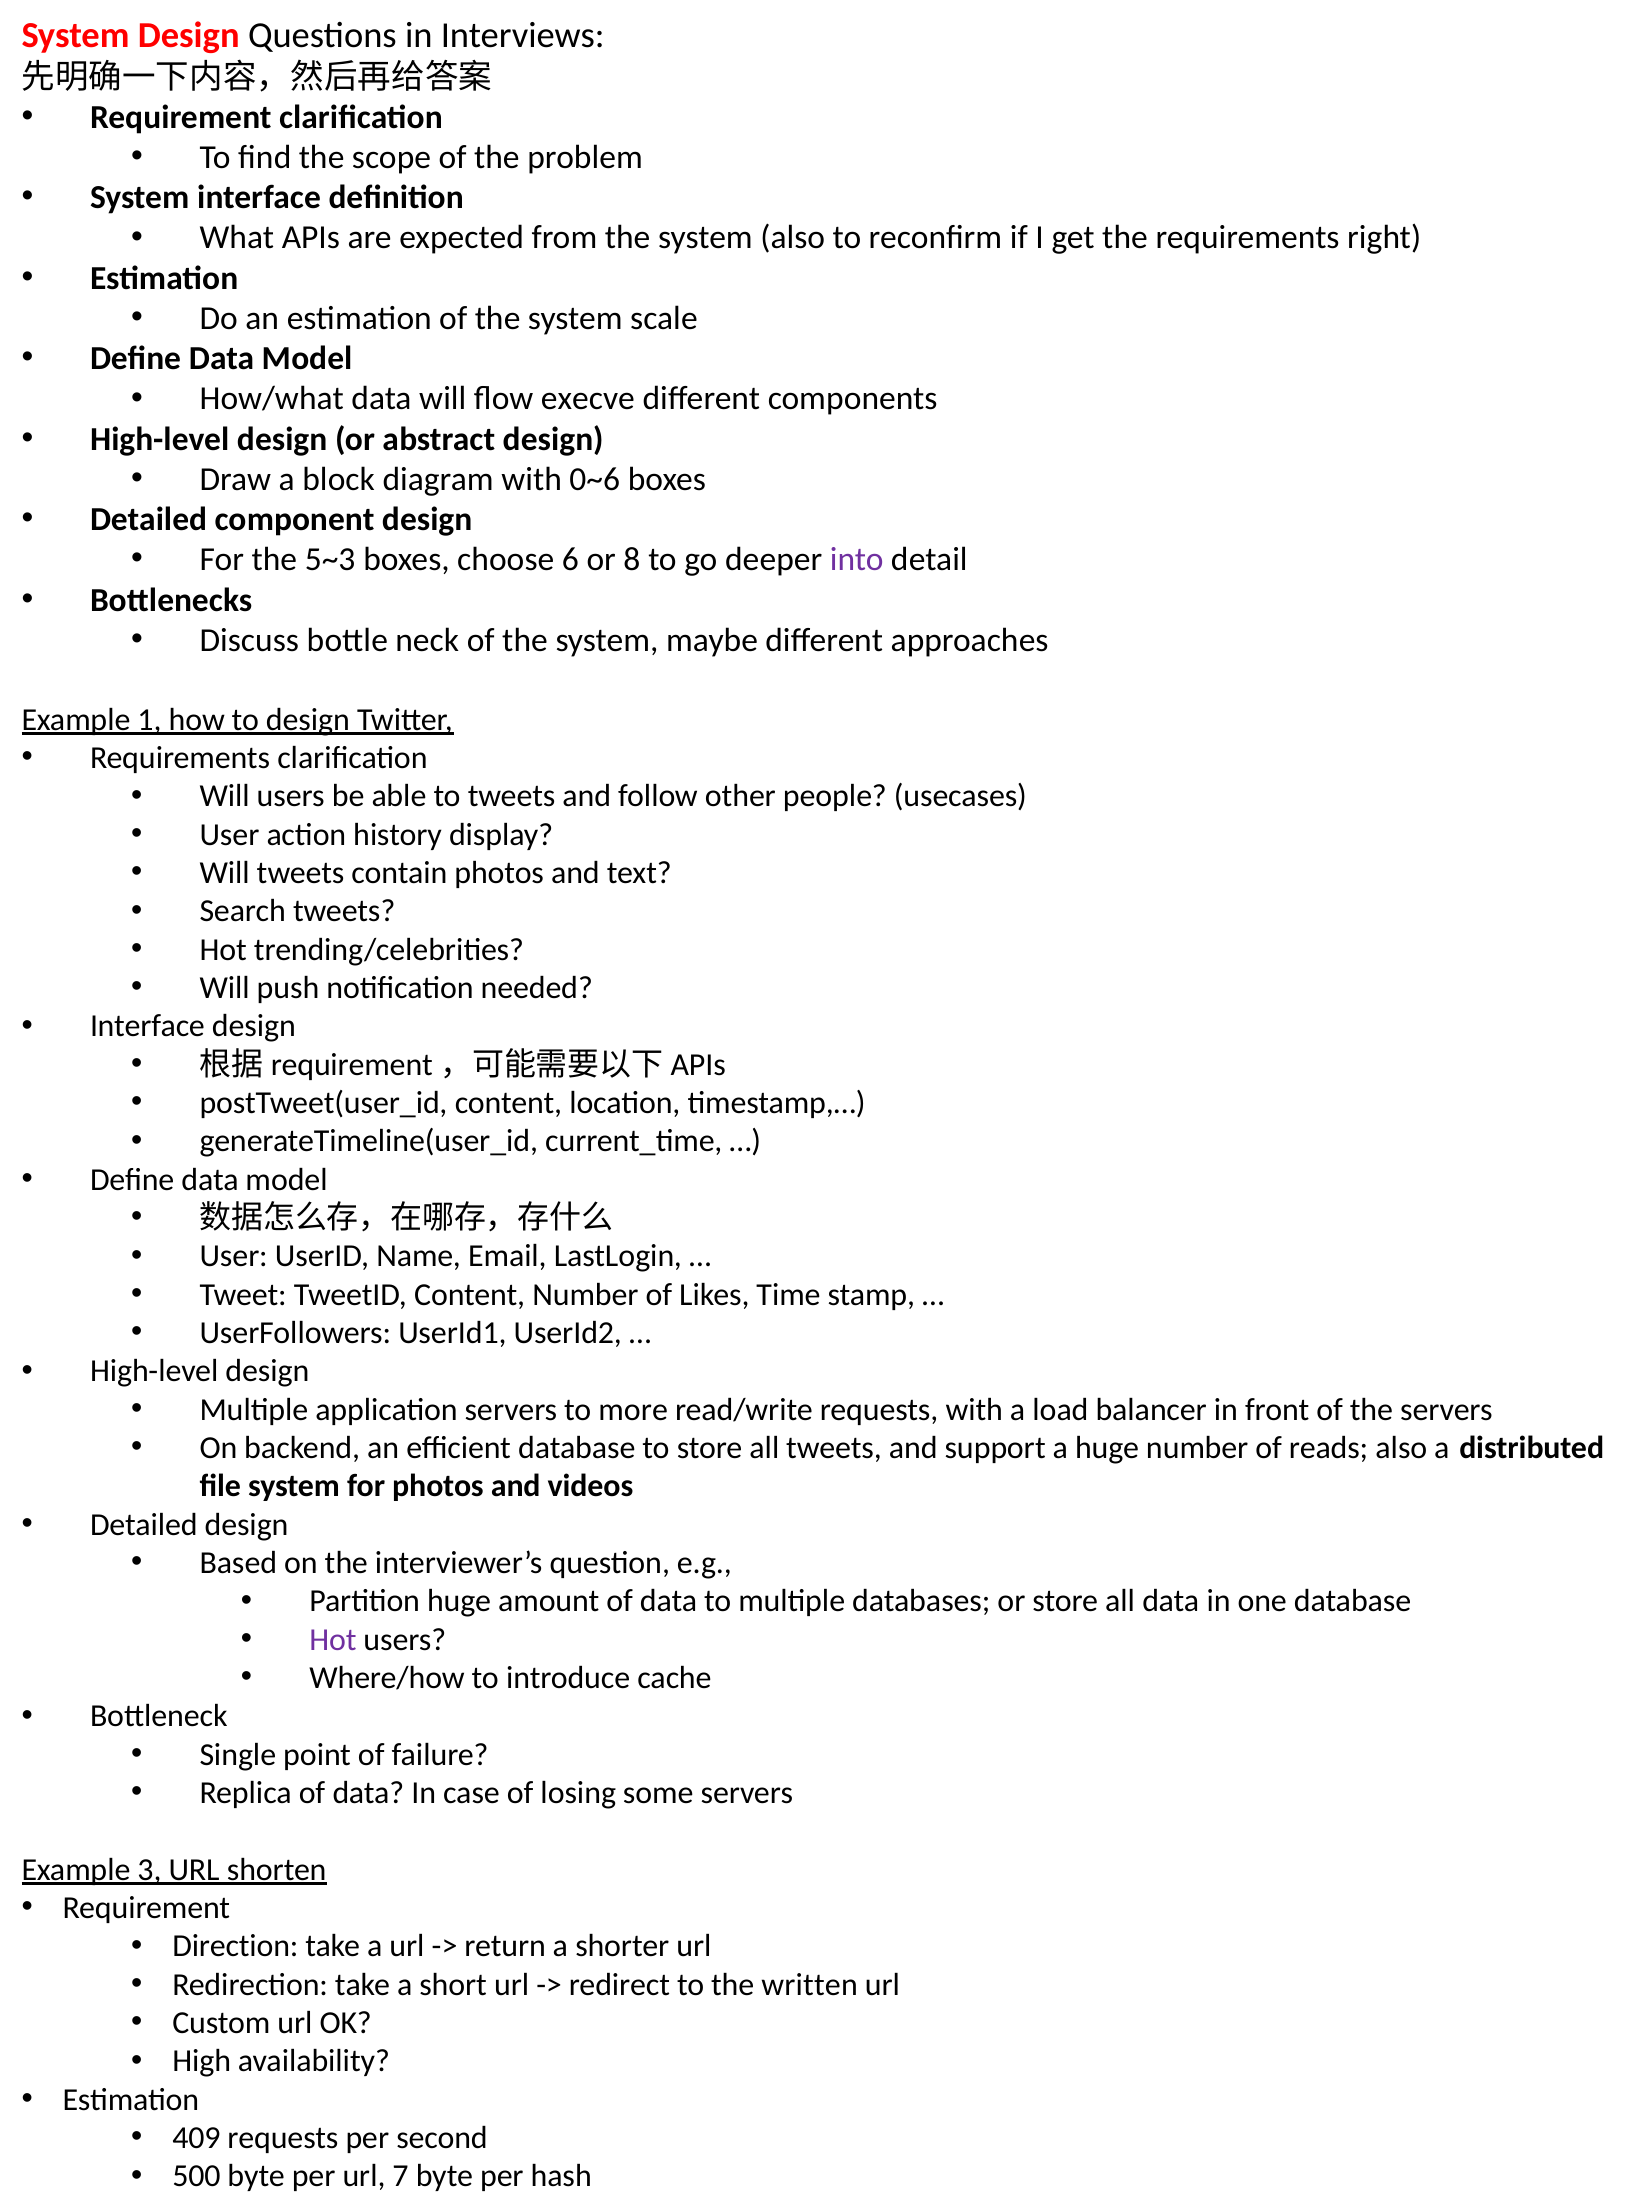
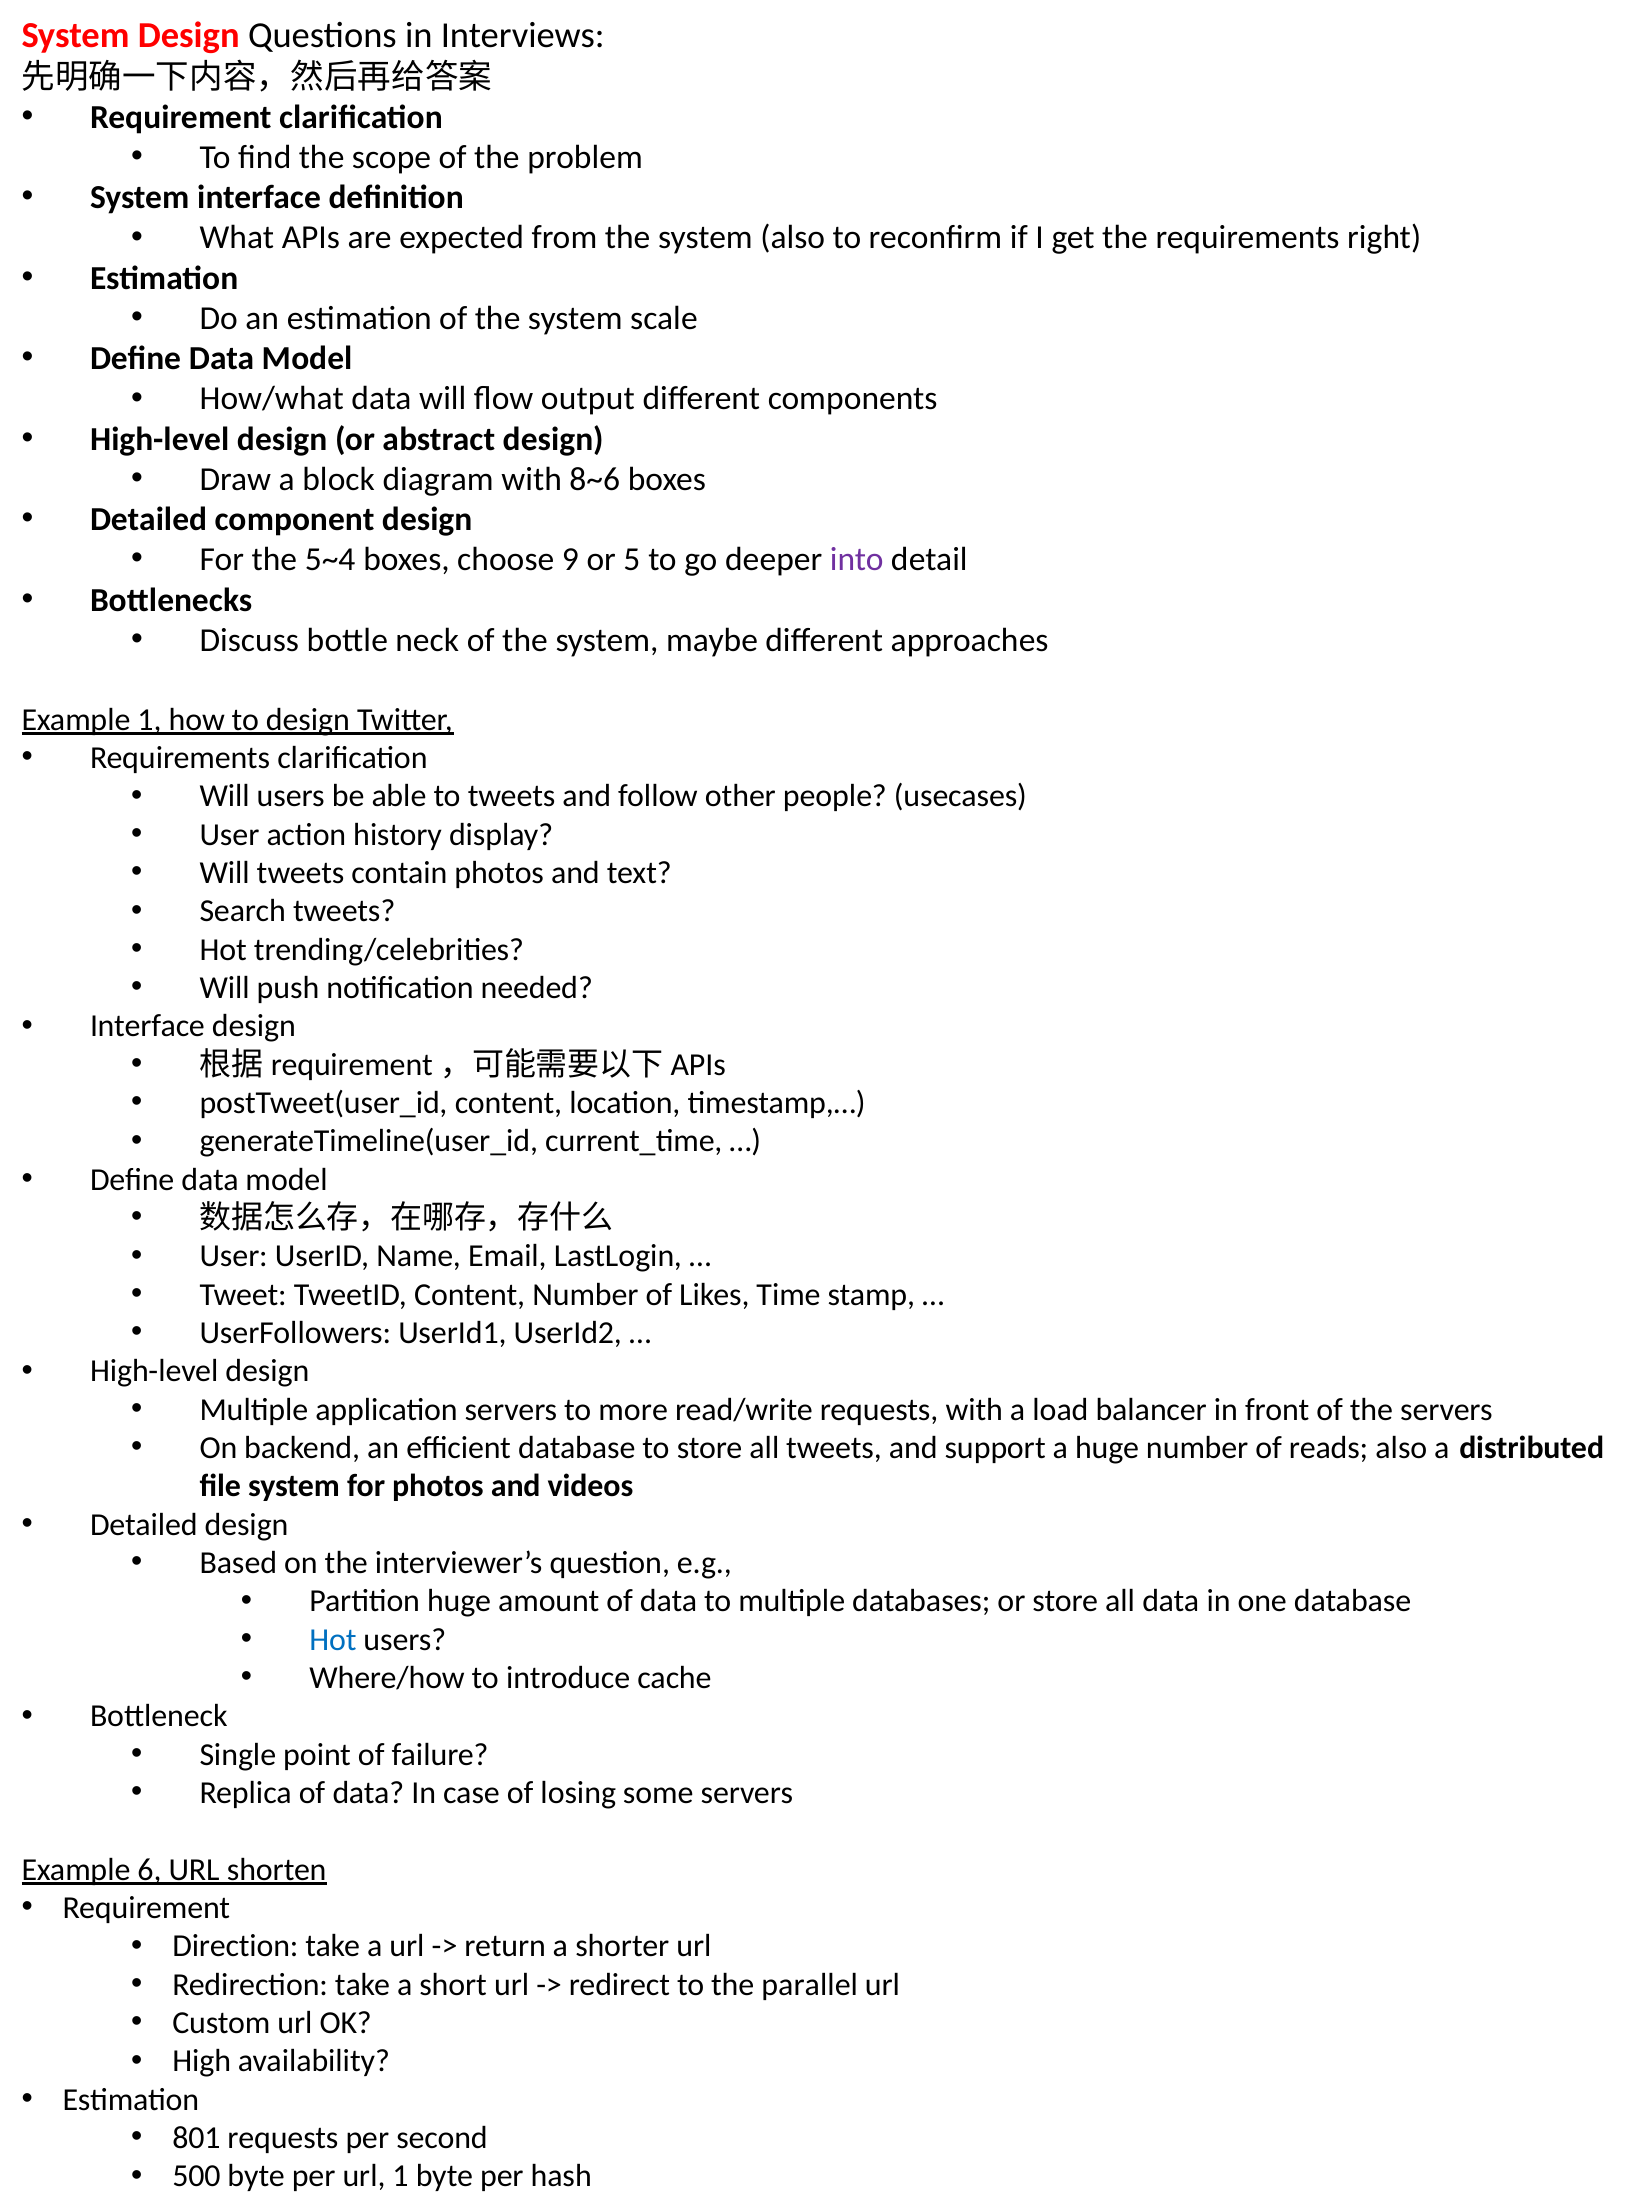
execve: execve -> output (588, 399)
0~6: 0~6 -> 8~6 (595, 479)
5~3: 5~3 -> 5~4 (330, 560)
6: 6 -> 9 (570, 560)
8: 8 -> 5 (632, 560)
Hot colour: purple -> blue (333, 1640)
3: 3 -> 6 (150, 1870)
written: written -> parallel (810, 1985)
409: 409 -> 801 (196, 2138)
url 7: 7 -> 1 (401, 2177)
